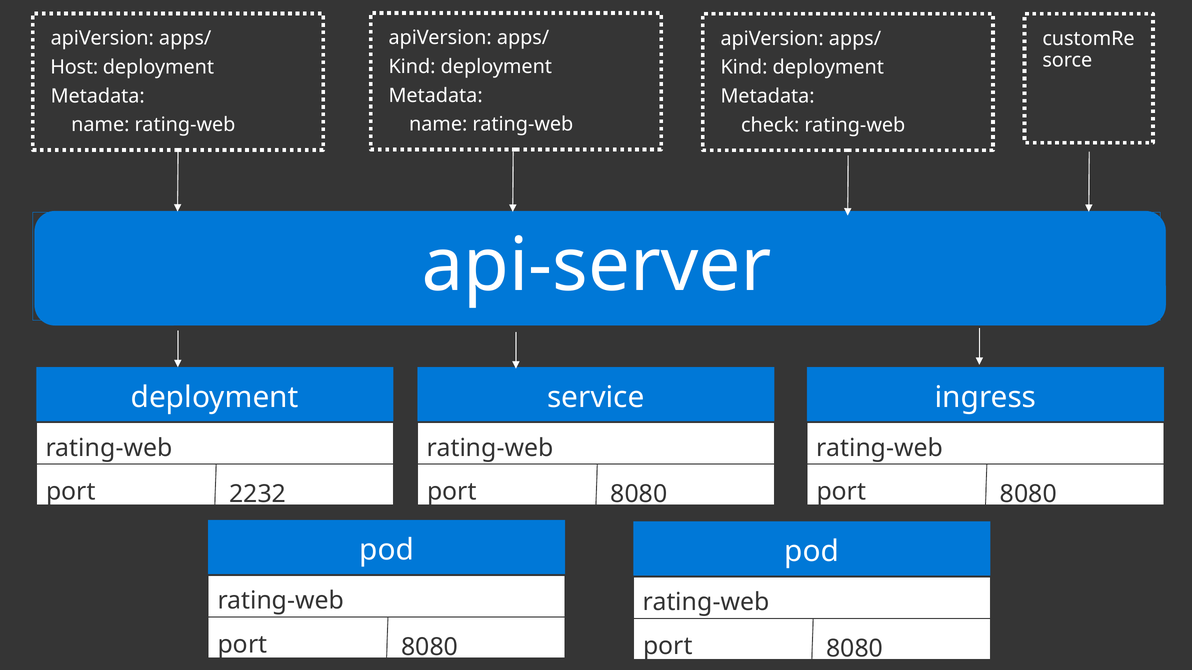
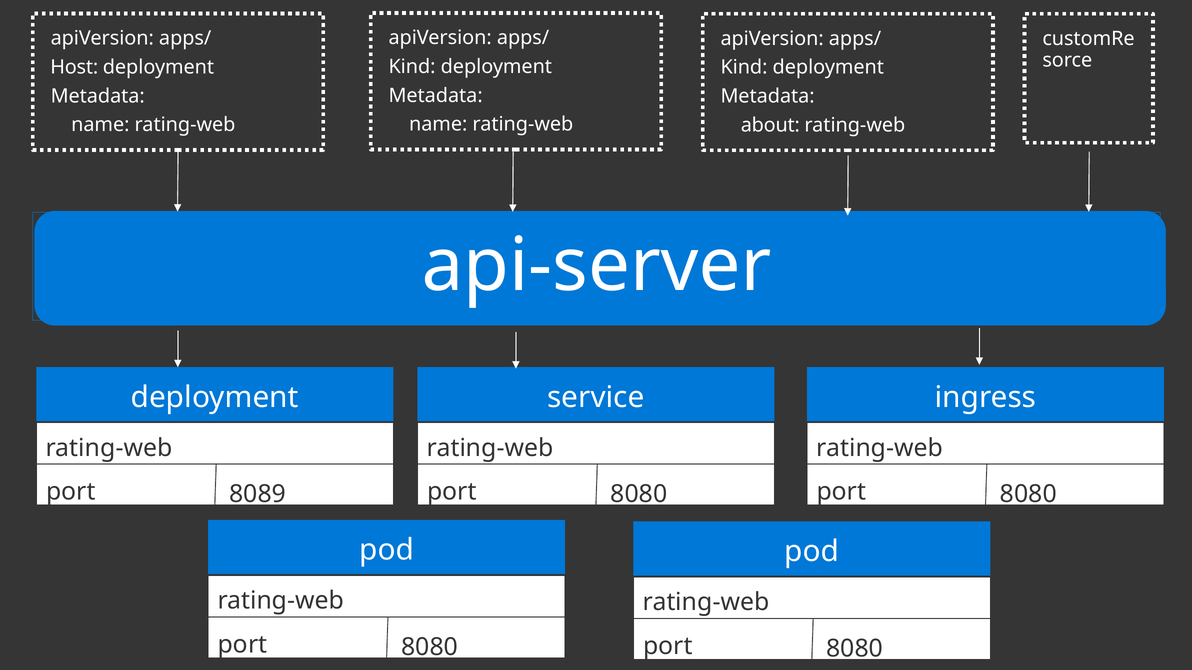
check: check -> about (770, 125)
2232: 2232 -> 8089 (258, 495)
